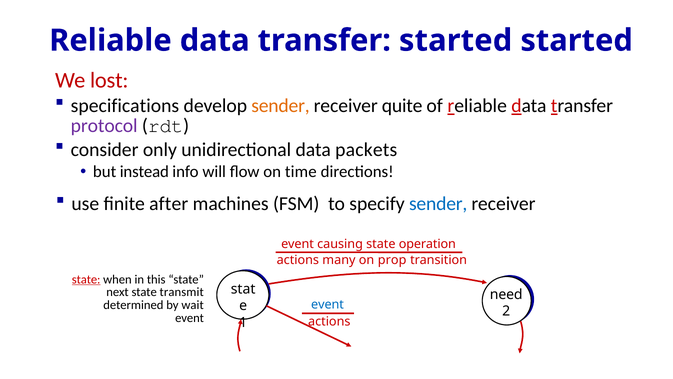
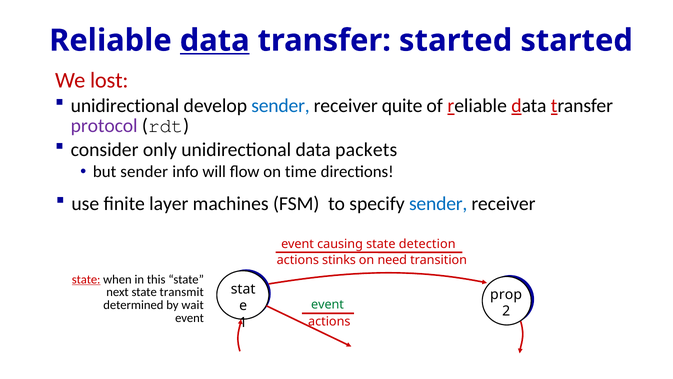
data underline: none -> present (215, 40)
specifications: specifications -> unidirectional (125, 106)
sender colour: orange -> blue (280, 106)
but instead: instead -> sender (144, 172)
after: after -> layer (169, 204)
operation: operation -> detection (427, 244)
many: many -> stinks (339, 260)
prop: prop -> need (392, 260)
need: need -> prop (506, 294)
event colour: blue -> green (327, 304)
